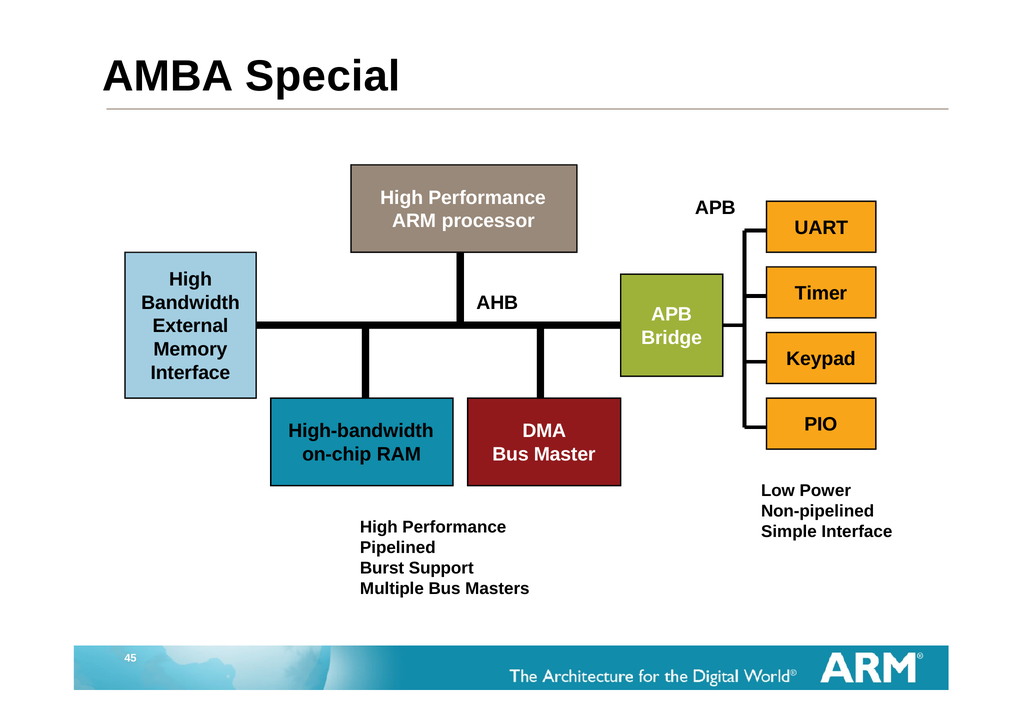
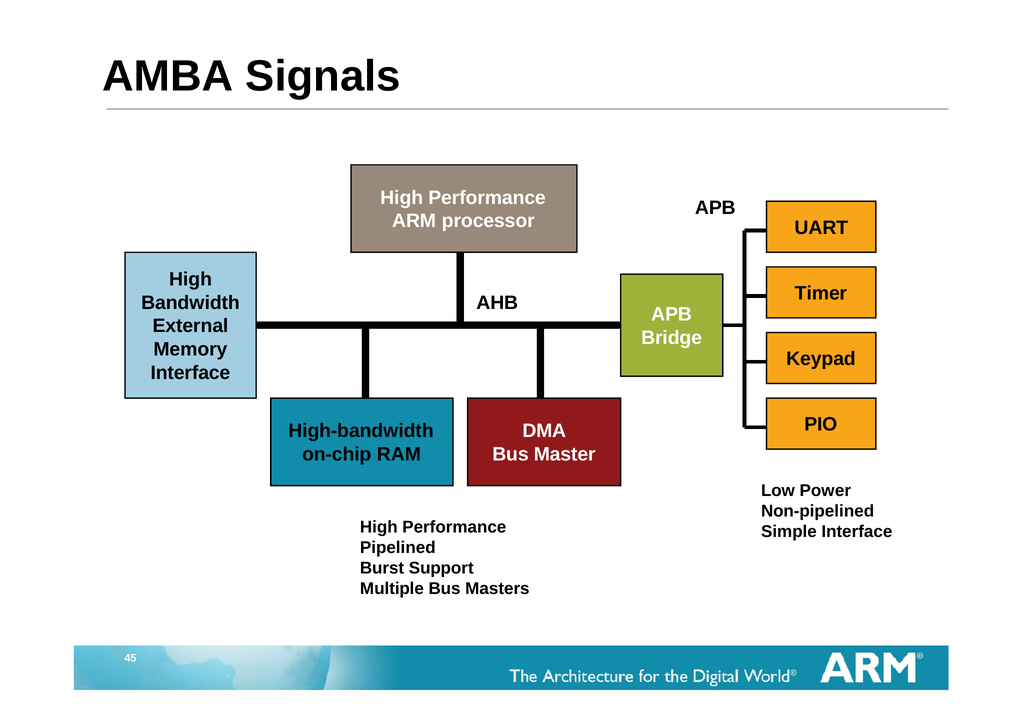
Special: Special -> Signals (323, 76)
